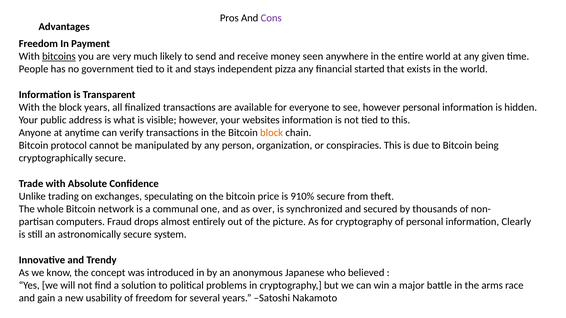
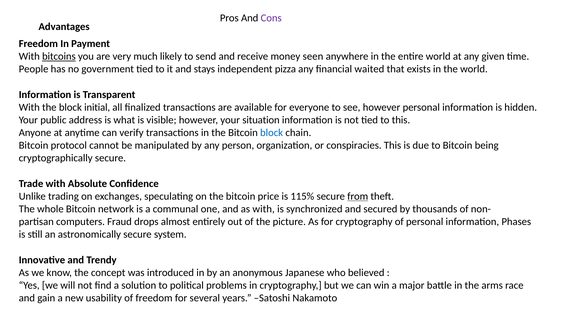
started: started -> waited (369, 69)
block years: years -> initial (97, 107)
websites: websites -> situation (261, 120)
block colour: orange -> blue (272, 133)
910%: 910% -> 115% (302, 197)
from underline: none -> present (358, 197)
as over: over -> with (264, 209)
Clearly: Clearly -> Phases (516, 222)
